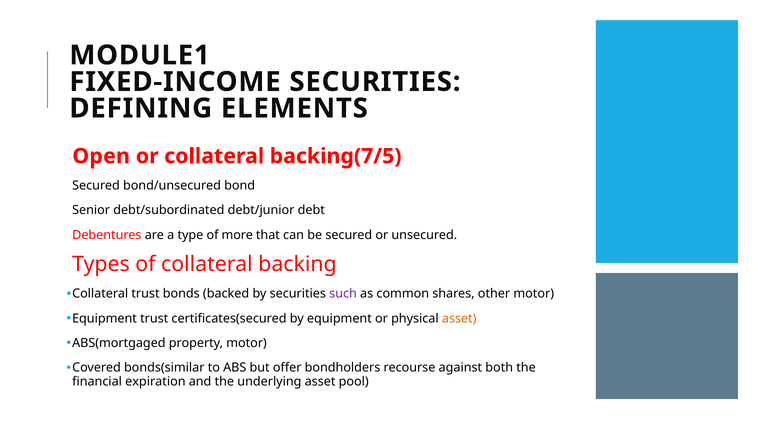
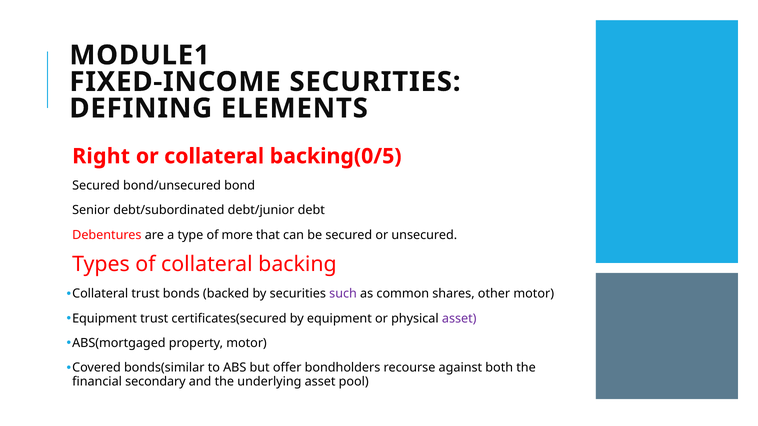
Open: Open -> Right (101, 156)
backing(7/5: backing(7/5 -> backing(0/5 (336, 156)
asset colour: orange -> purple (459, 319)
expiration: expiration -> secondary (155, 382)
